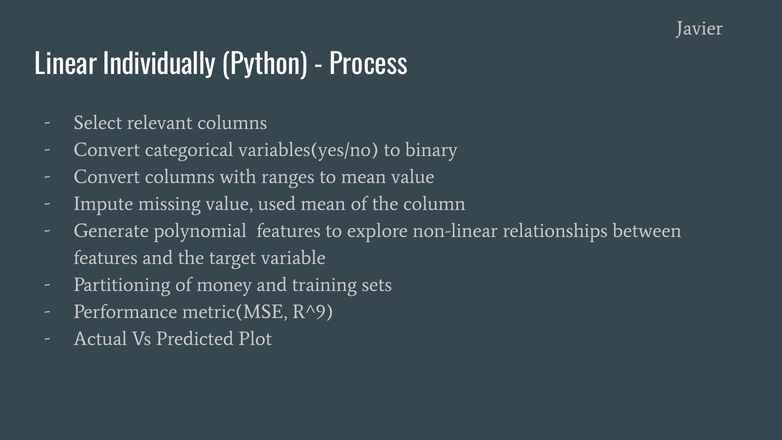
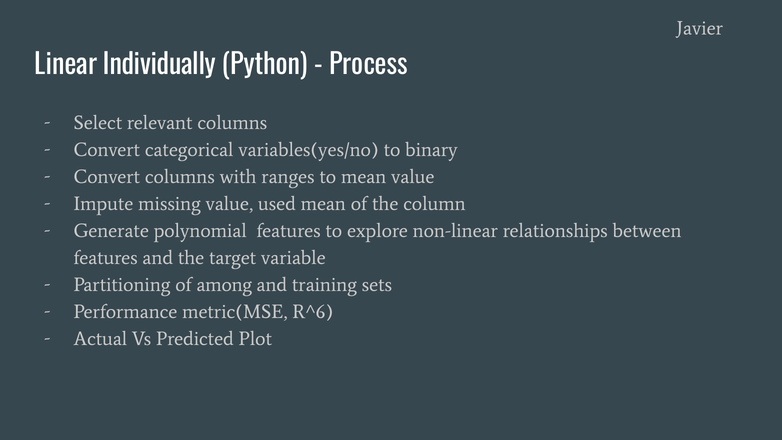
money: money -> among (224, 285)
R^9: R^9 -> R^6 (313, 312)
